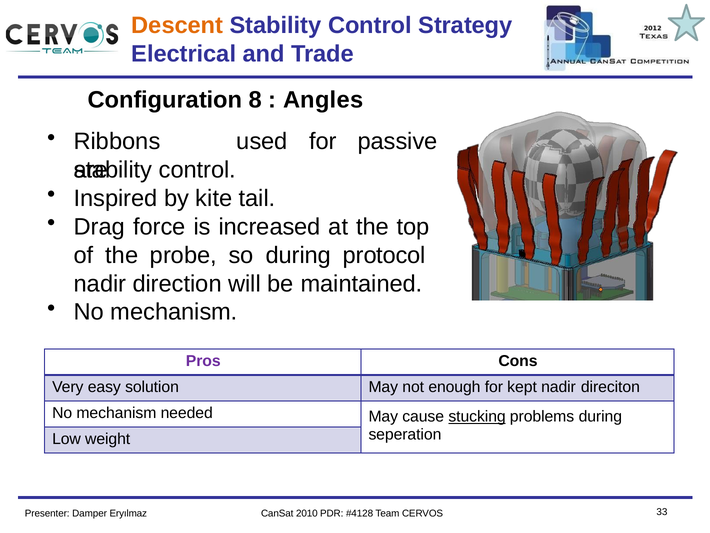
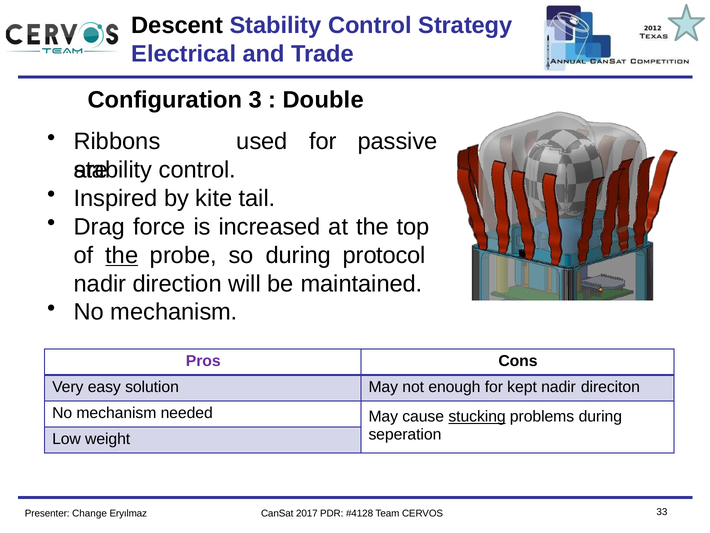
Descent colour: orange -> black (177, 25)
8: 8 -> 3 (255, 100)
Angles: Angles -> Double (323, 100)
the underline: none -> present (122, 255)
Damper: Damper -> Change (90, 513)
2010: 2010 -> 2017 (307, 513)
